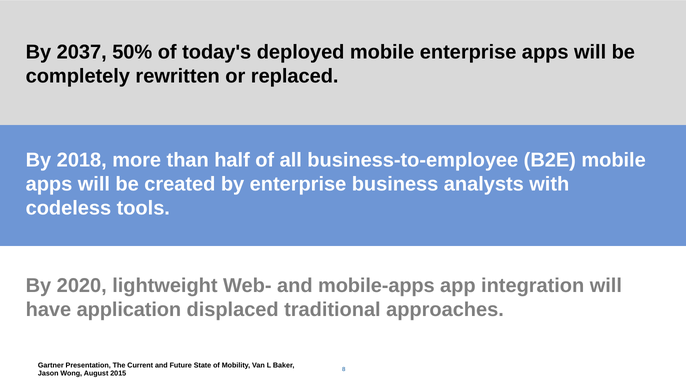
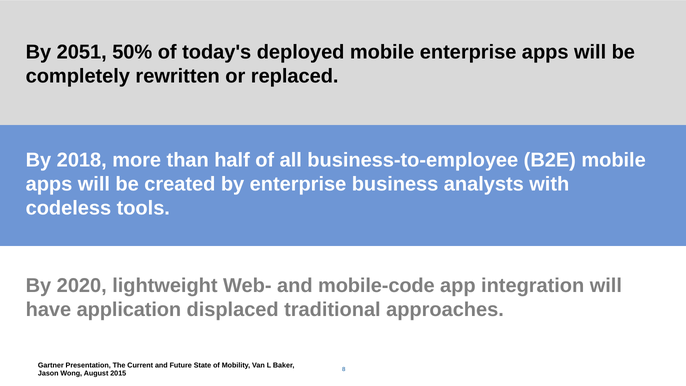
2037: 2037 -> 2051 (82, 52)
mobile-apps: mobile-apps -> mobile-code (376, 286)
